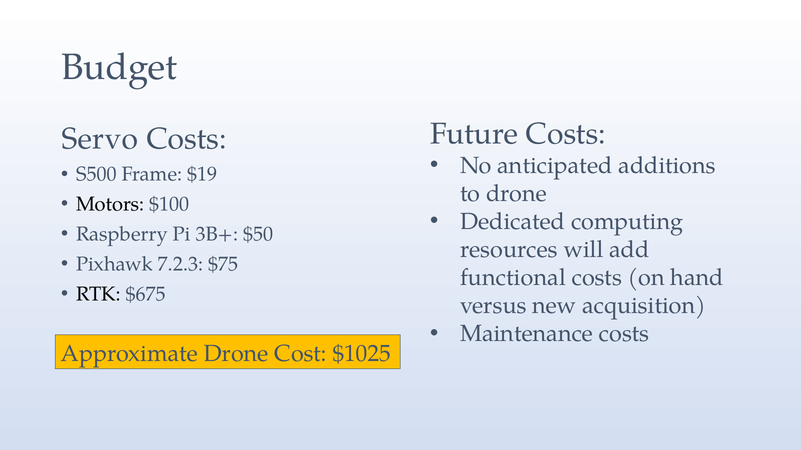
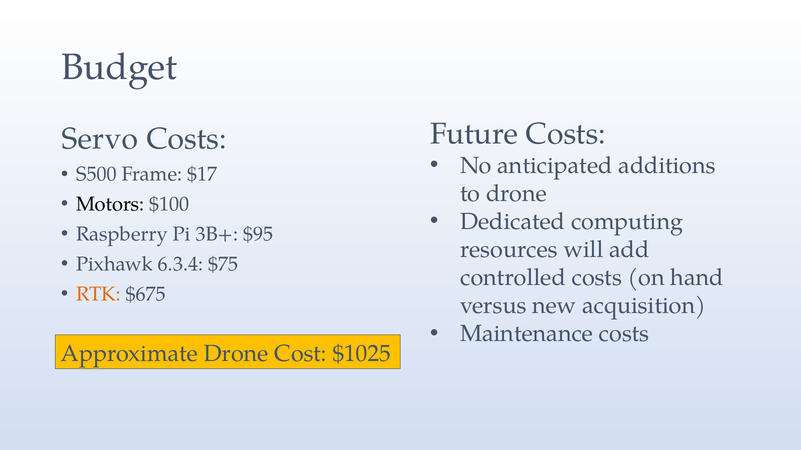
$19: $19 -> $17 (202, 174)
$50: $50 -> $95 (258, 234)
7.2.3: 7.2.3 -> 6.3.4 (181, 264)
functional: functional -> controlled (513, 278)
RTK colour: black -> orange (98, 294)
